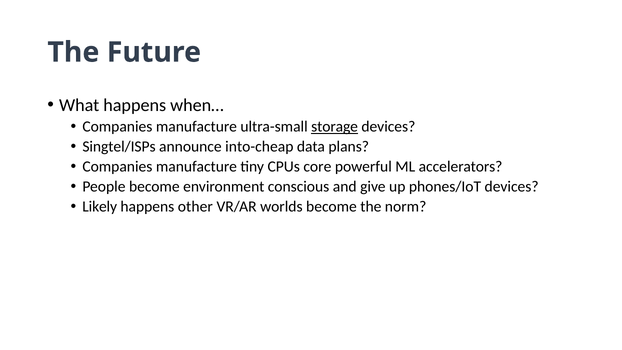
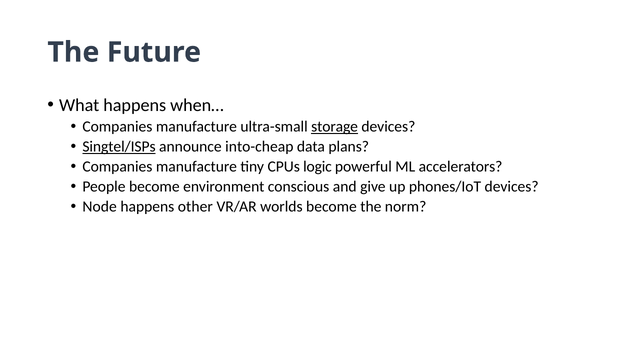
Singtel/ISPs underline: none -> present (119, 147)
core: core -> logic (317, 167)
Likely: Likely -> Node (100, 207)
